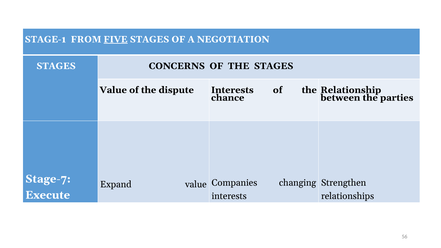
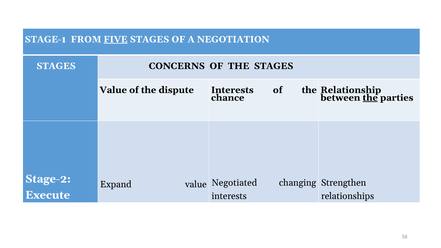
the underline: none -> present (370, 98)
Stage-7: Stage-7 -> Stage-2 (48, 179)
Companies: Companies -> Negotiated (234, 183)
